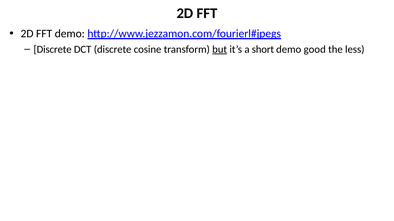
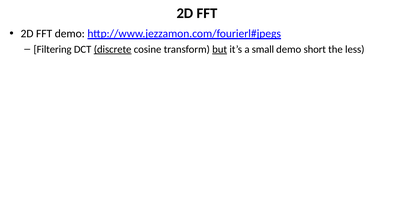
Discrete: Discrete -> Filtering (53, 49)
discrete underline: none -> present (113, 49)
short: short -> small (263, 49)
good: good -> short (315, 49)
